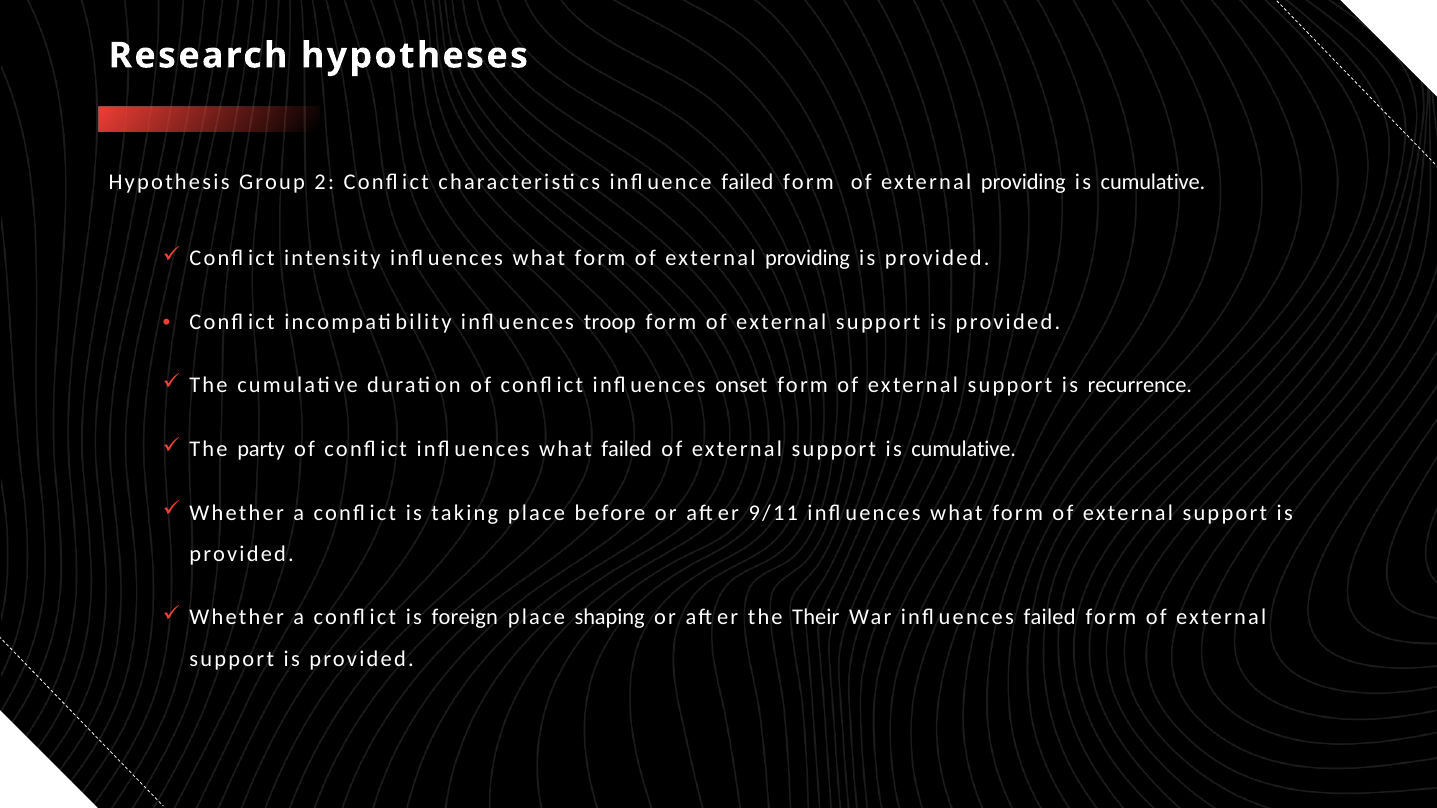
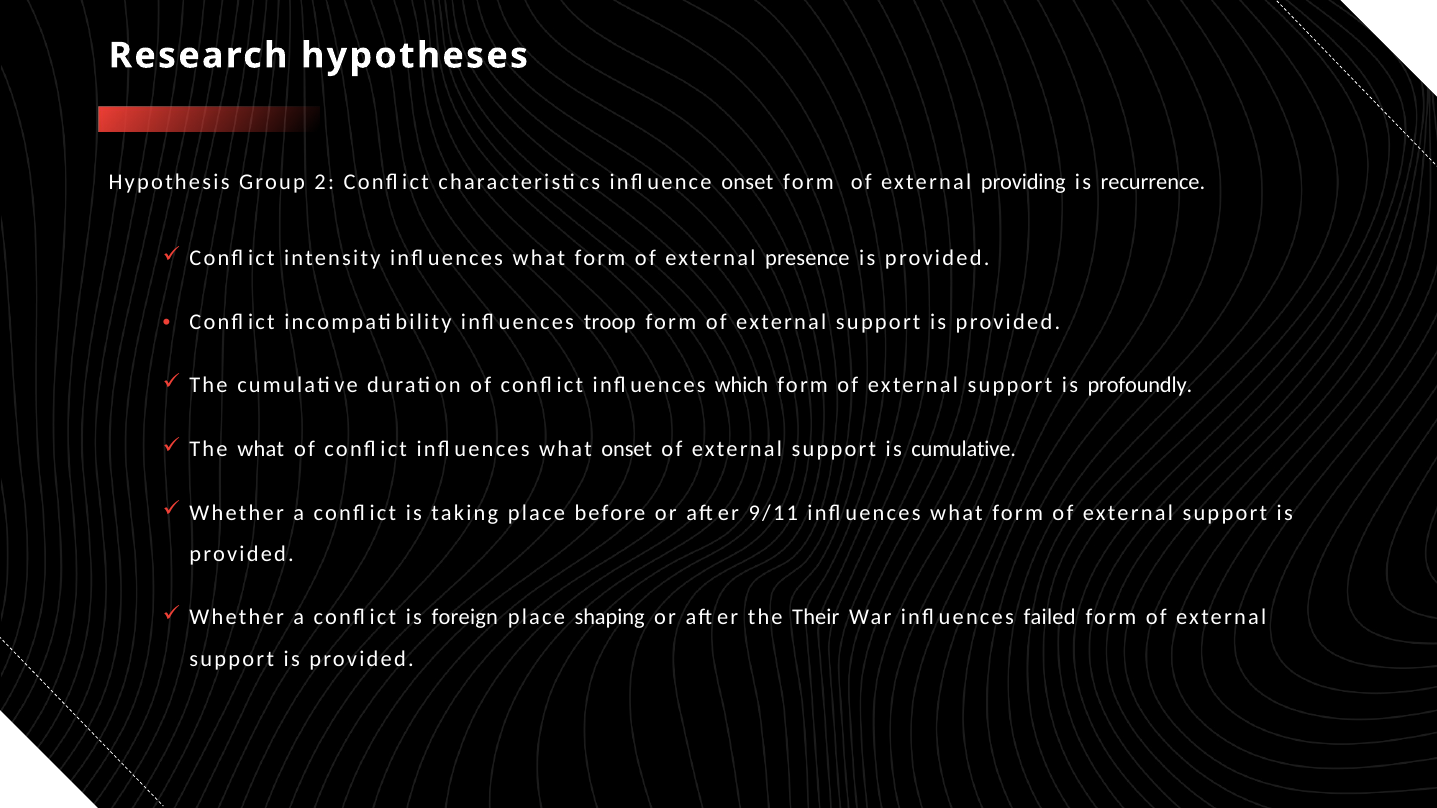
influence failed: failed -> onset (747, 182)
cumulative: cumulative -> recurrence (1153, 182)
providing: providing -> presence (807, 258)
onset: onset -> which (742, 385)
recurrence: recurrence -> profoundly (1140, 385)
The party: party -> what (261, 449)
what failed: failed -> onset (627, 449)
